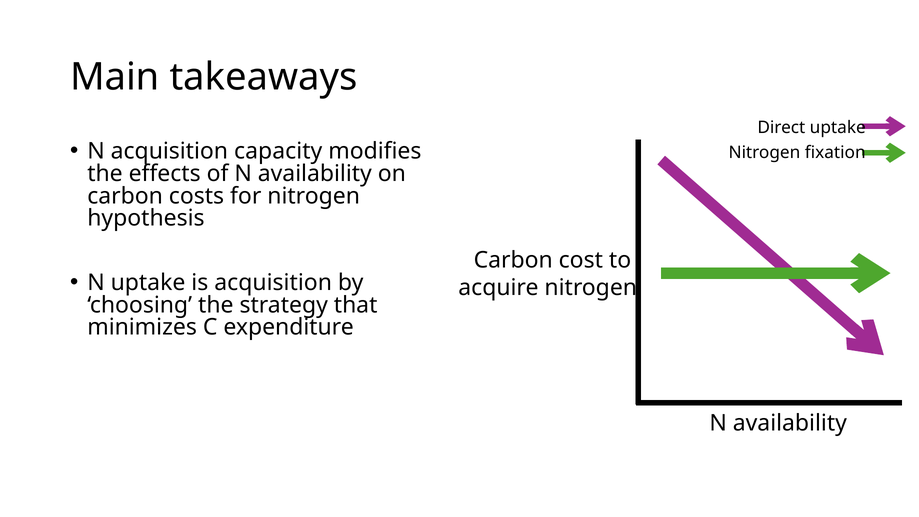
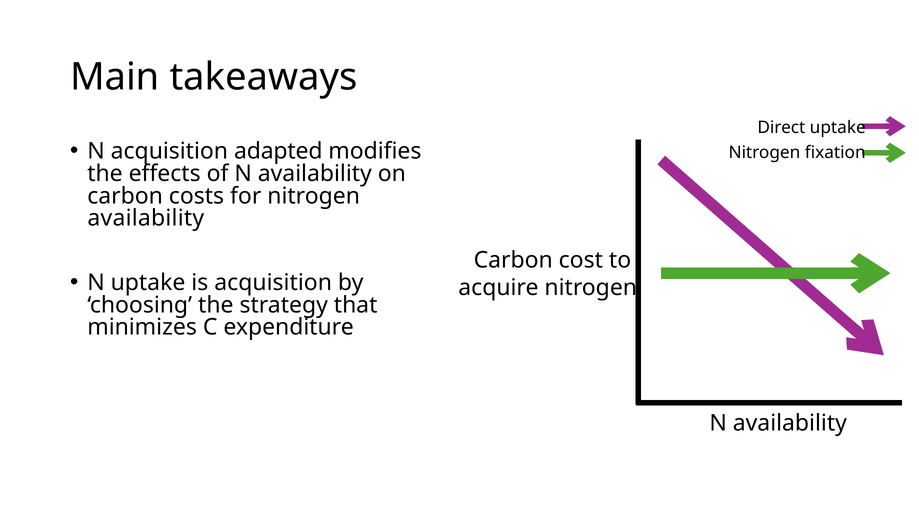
acquisition capacity: capacity -> adapted (278, 151)
hypothesis: hypothesis -> availability (146, 218)
